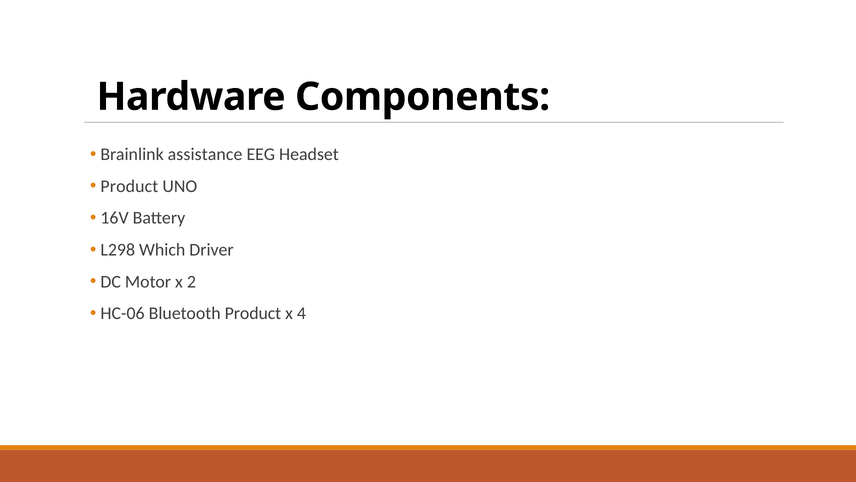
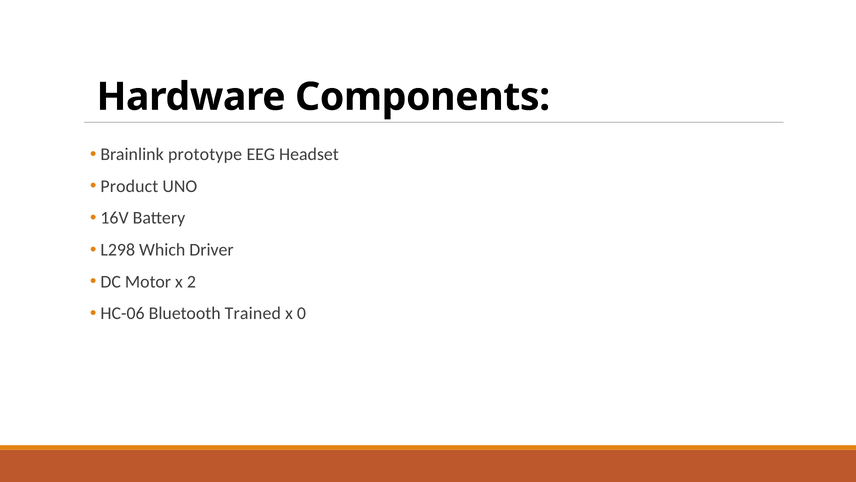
assistance: assistance -> prototype (205, 154)
Bluetooth Product: Product -> Trained (253, 313)
4: 4 -> 0 (301, 313)
